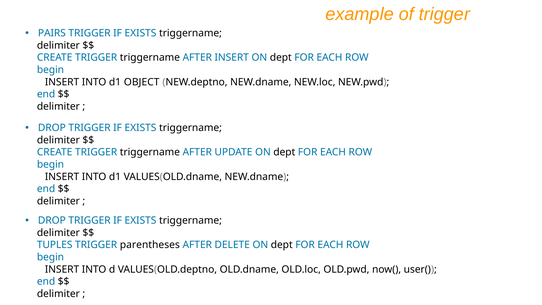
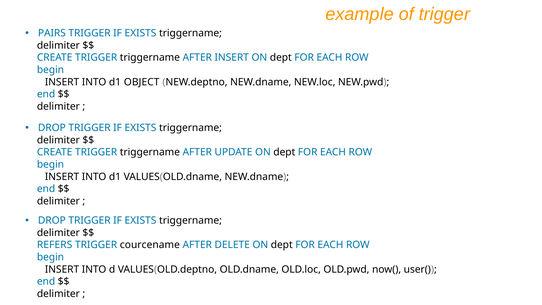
TUPLES: TUPLES -> REFERS (55, 245)
parentheses: parentheses -> courcename (150, 245)
